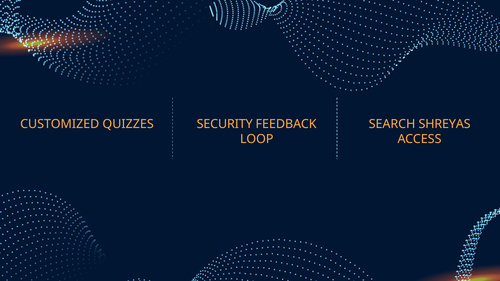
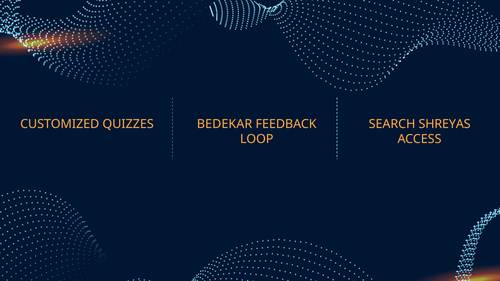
SECURITY: SECURITY -> BEDEKAR (225, 124)
